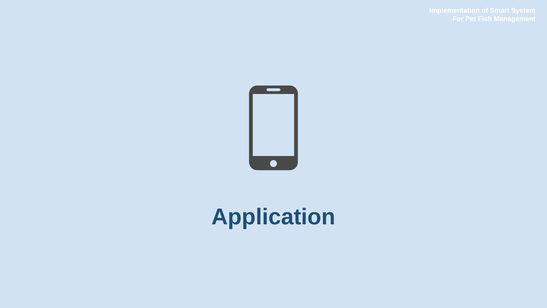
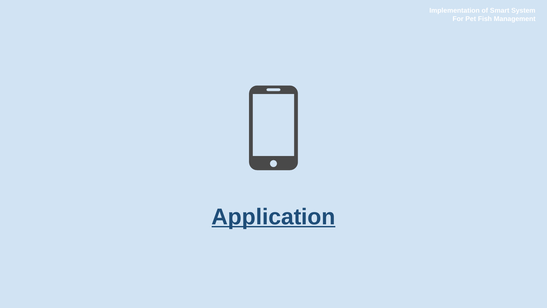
Application underline: none -> present (273, 217)
